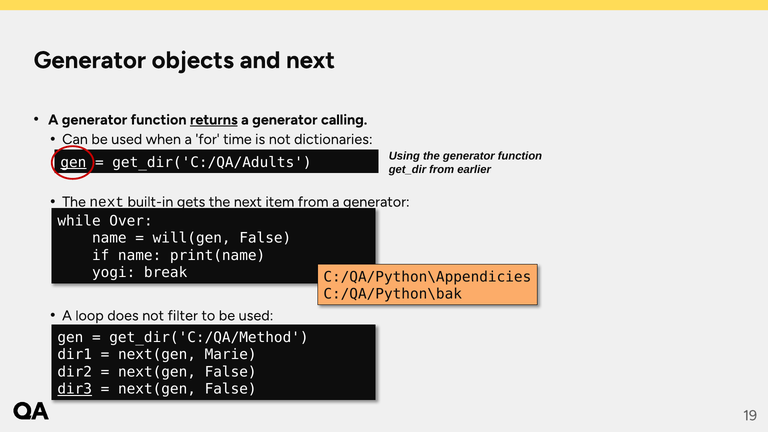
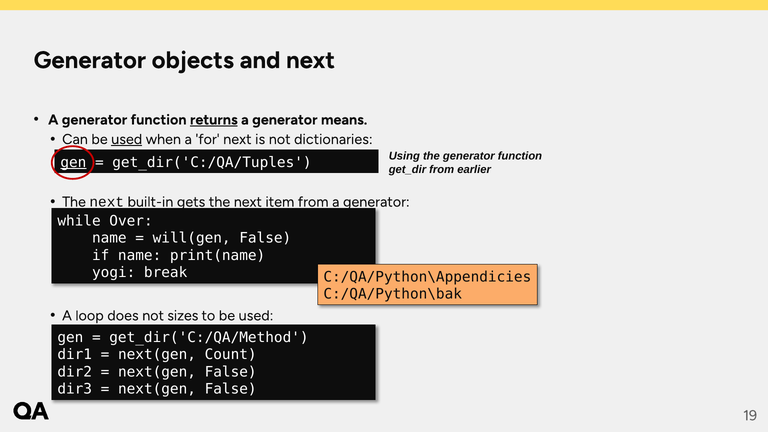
calling: calling -> means (344, 120)
used underline: none -> present (127, 139)
for time: time -> next (237, 139)
get_dir('C:/QA/Adults: get_dir('C:/QA/Adults -> get_dir('C:/QA/Tuples (212, 162)
filter: filter -> sizes (183, 316)
Marie: Marie -> Count (231, 355)
dir3 underline: present -> none (75, 389)
